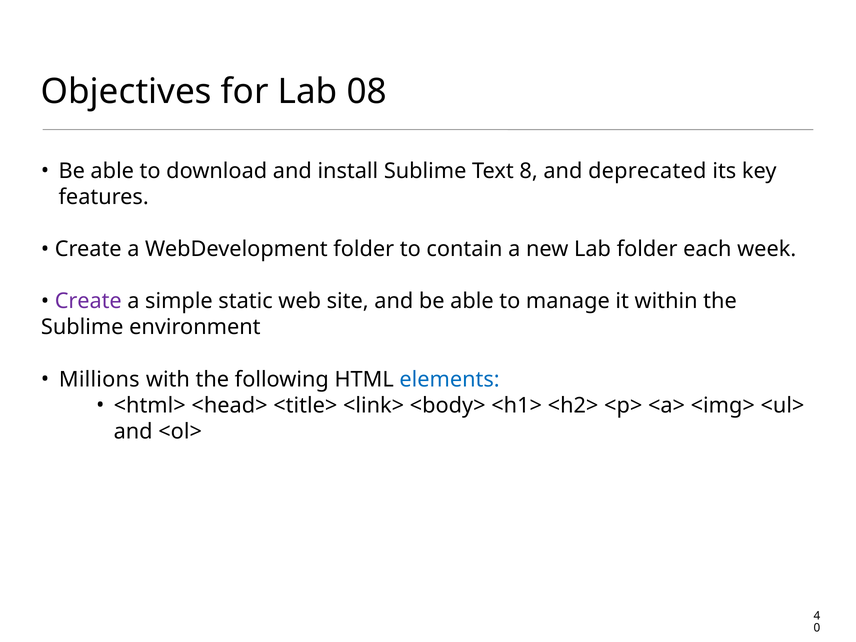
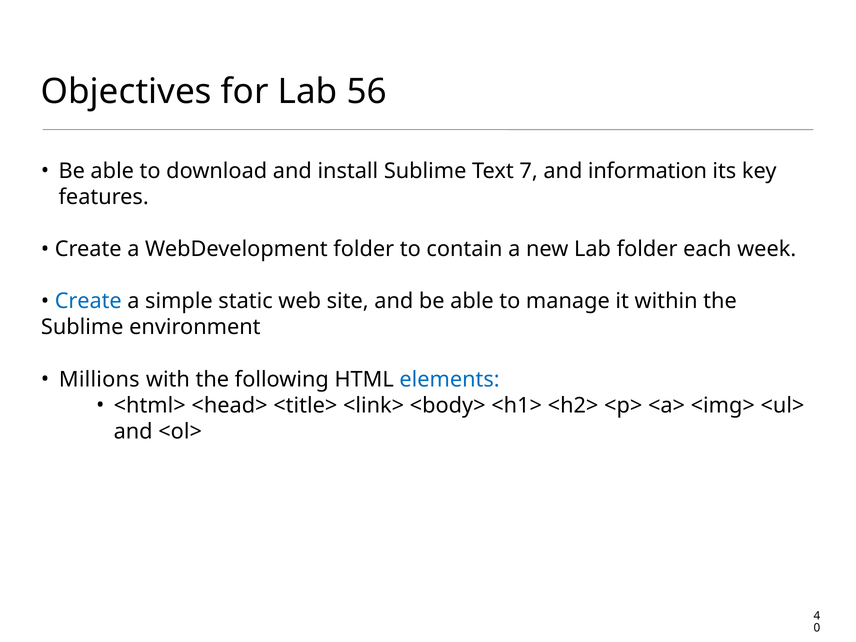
08: 08 -> 56 (367, 92)
8: 8 -> 7 (529, 171)
deprecated: deprecated -> information (647, 171)
Create colour: purple -> blue (88, 301)
